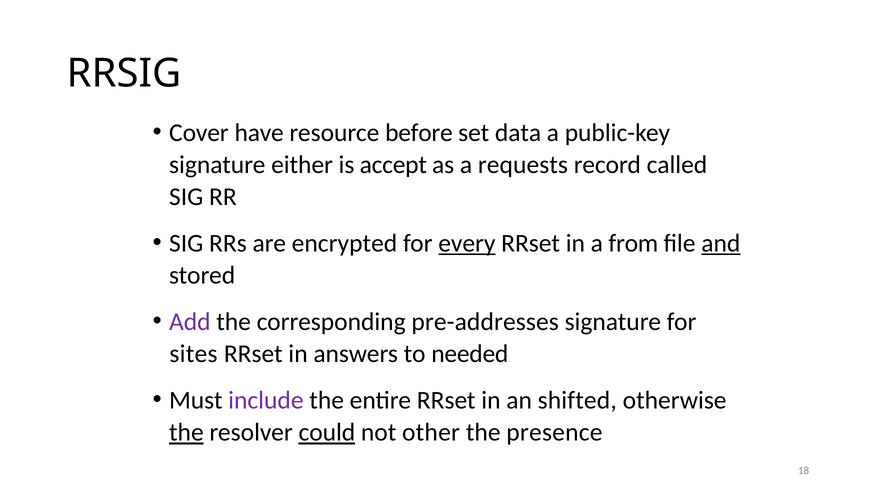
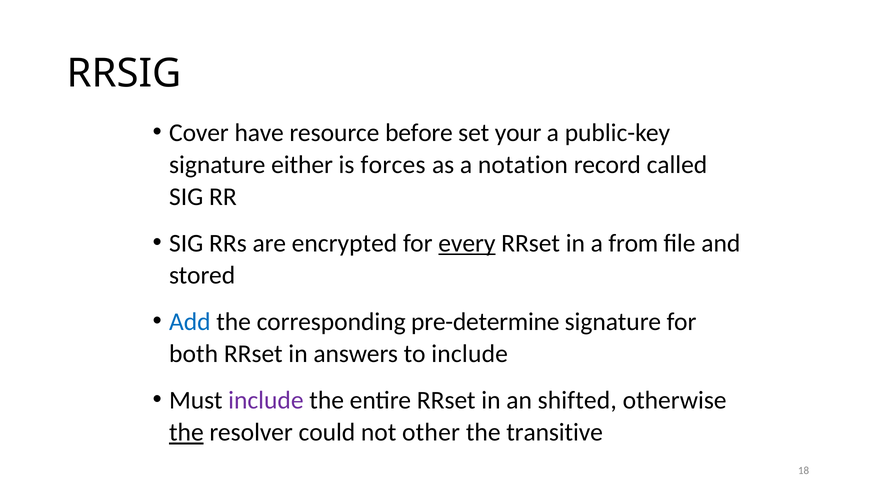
data: data -> your (518, 133)
accept: accept -> forces (393, 165)
requests: requests -> notation (523, 165)
and underline: present -> none (721, 243)
Add colour: purple -> blue (190, 322)
pre-addresses: pre-addresses -> pre-determine (485, 322)
sites: sites -> both (194, 354)
to needed: needed -> include (470, 354)
could underline: present -> none (327, 432)
presence: presence -> transitive (555, 432)
